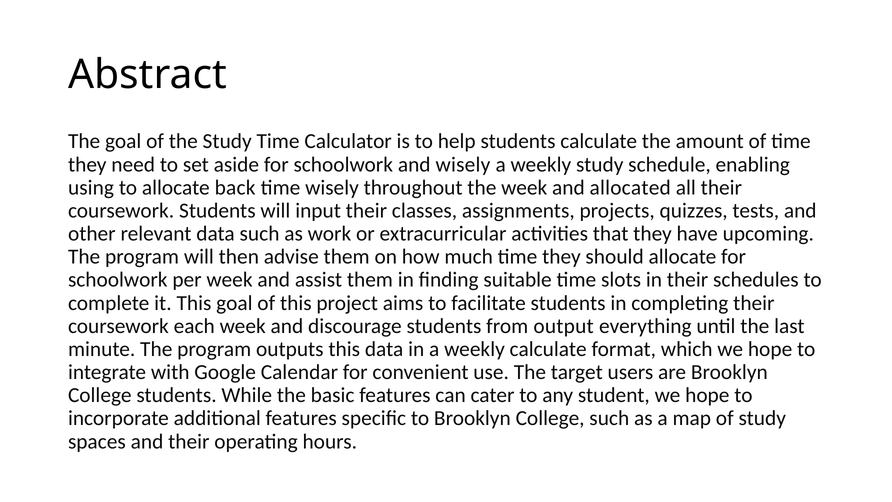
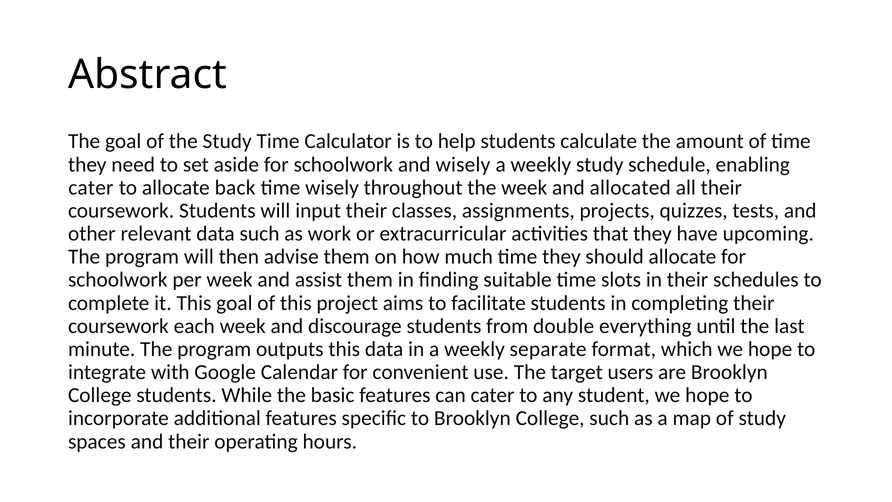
using: using -> cater (91, 187)
output: output -> double (564, 326)
weekly calculate: calculate -> separate (548, 349)
